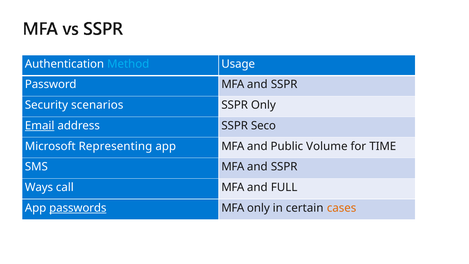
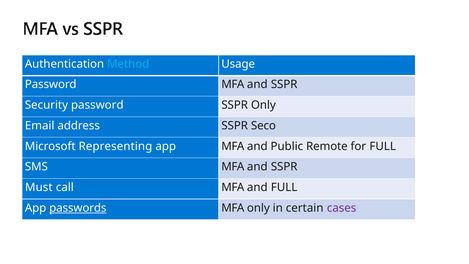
Security scenarios: scenarios -> password (97, 105)
Email underline: present -> none (40, 126)
Volume: Volume -> Remote (327, 146)
for TIME: TIME -> FULL (383, 146)
Ways: Ways -> Must (39, 187)
cases colour: orange -> purple (342, 208)
